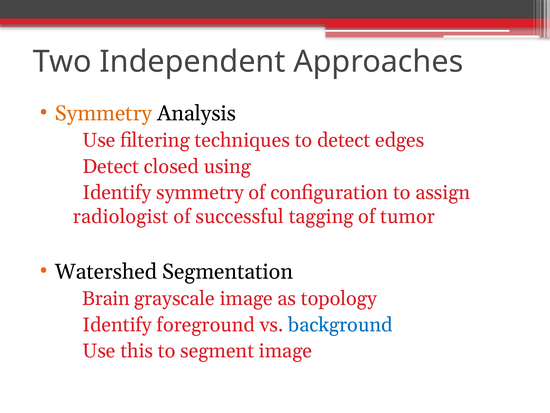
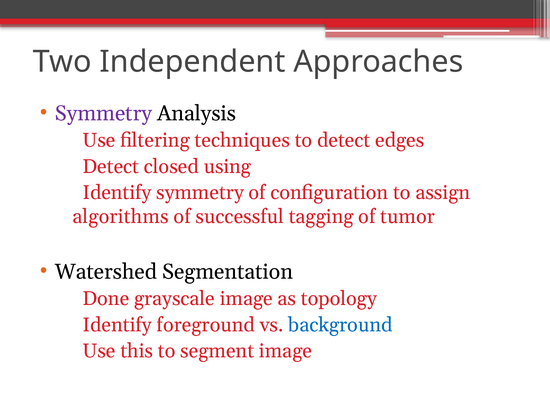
Symmetry colour: orange -> purple (103, 113)
radiologist: radiologist -> algorithms (121, 216)
Brain: Brain -> Done (106, 298)
